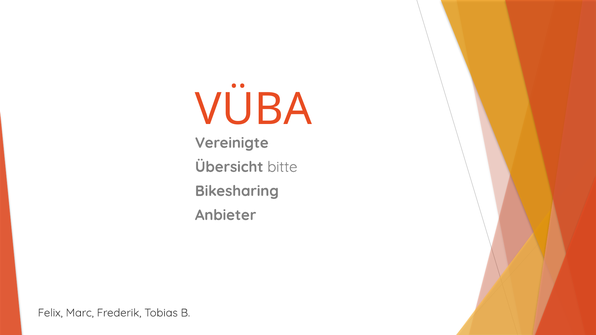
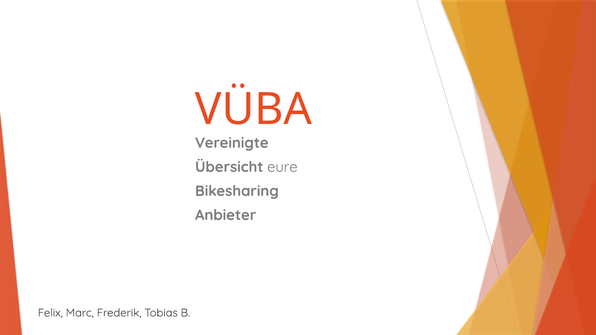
bitte: bitte -> eure (282, 167)
